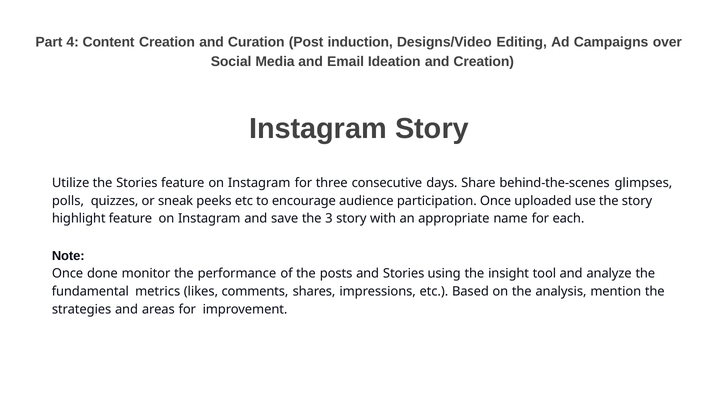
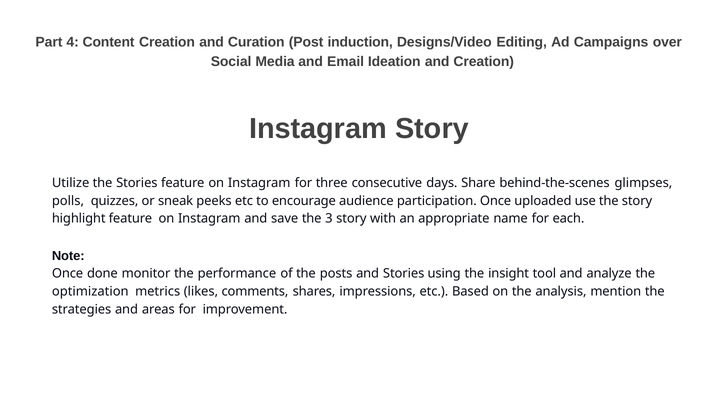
fundamental: fundamental -> optimization (90, 291)
